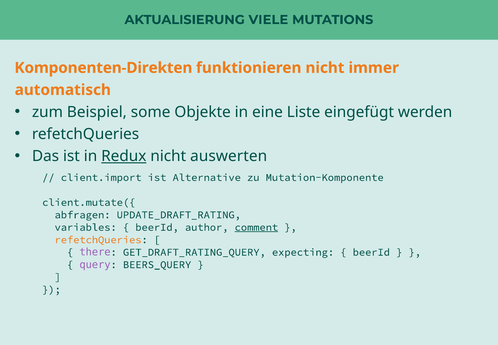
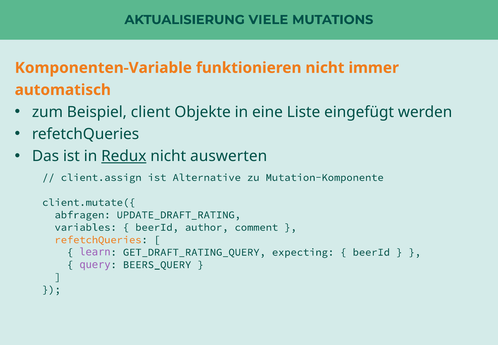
Komponenten-Direkten: Komponenten-Direkten -> Komponenten-Variable (103, 68)
some: some -> client (151, 112)
client.import: client.import -> client.assign (101, 177)
comment underline: present -> none (256, 227)
there: there -> learn (95, 252)
